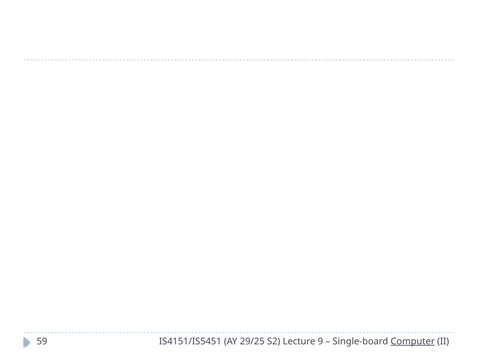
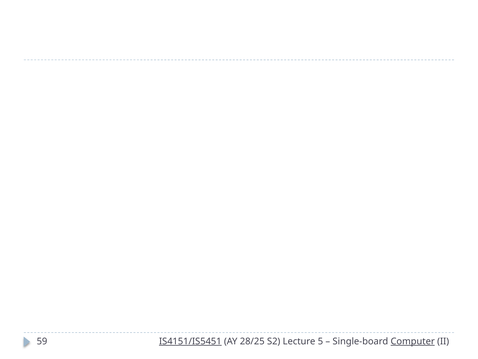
IS4151/IS5451 underline: none -> present (190, 341)
29/25: 29/25 -> 28/25 (252, 341)
9: 9 -> 5 (320, 341)
